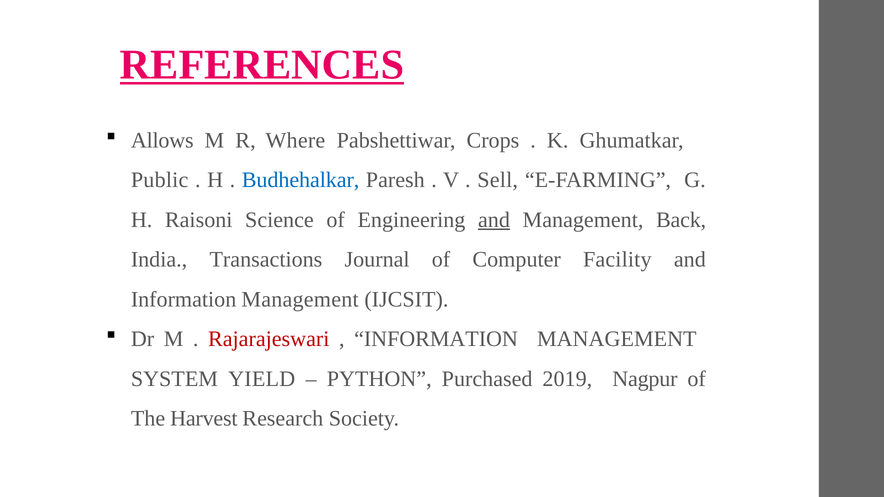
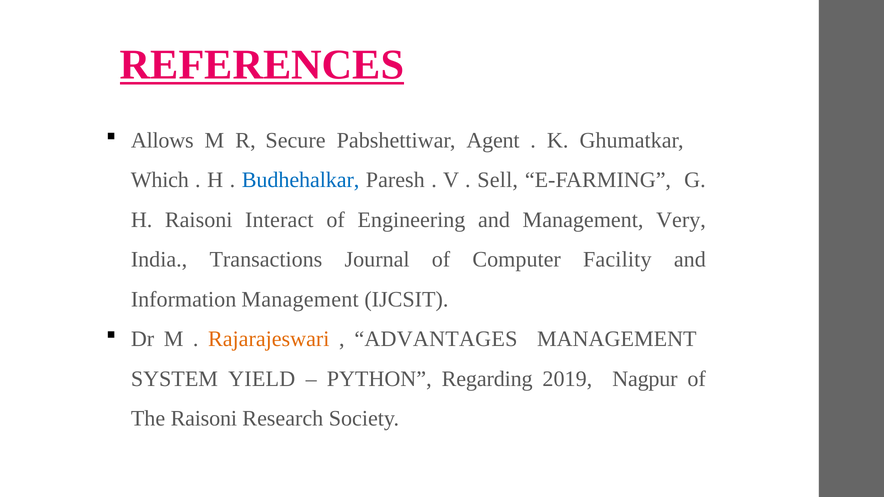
Where: Where -> Secure (296, 140)
Crops: Crops -> Agent (493, 140)
Public: Public -> Which (160, 180)
Science: Science -> Interact (279, 220)
and underline: present -> none (494, 220)
Back: Back -> Very (681, 220)
Rajarajeswari colour: red -> orange (269, 339)
INFORMATION: INFORMATION -> ADVANTAGES (436, 339)
Purchased: Purchased -> Regarding (487, 379)
The Harvest: Harvest -> Raisoni (204, 419)
